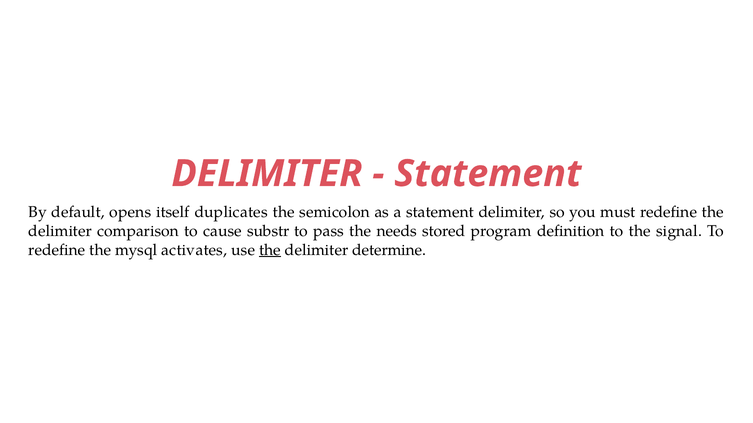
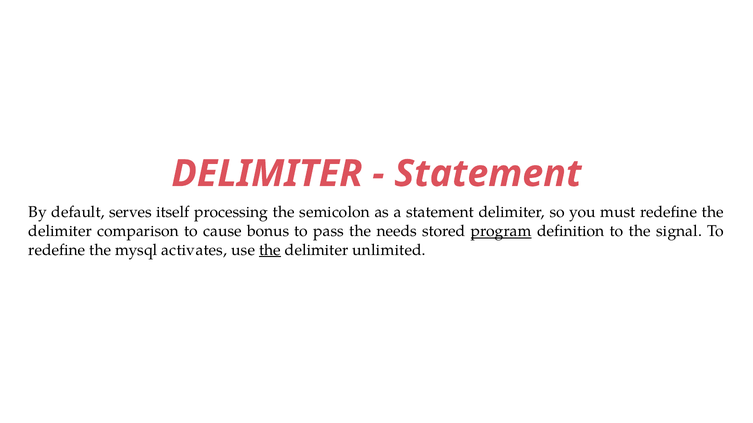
opens: opens -> serves (130, 213)
duplicates: duplicates -> processing (231, 213)
substr: substr -> bonus (268, 231)
program underline: none -> present (501, 231)
determine: determine -> unlimited (389, 250)
